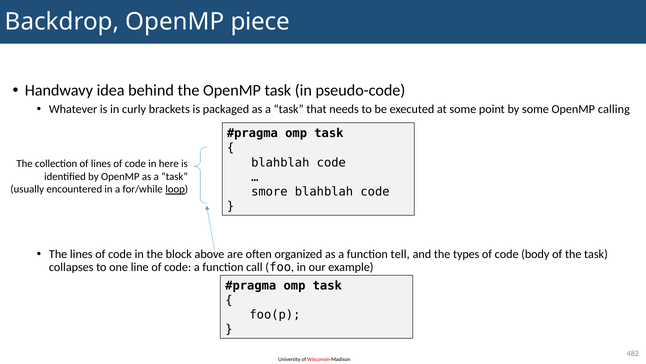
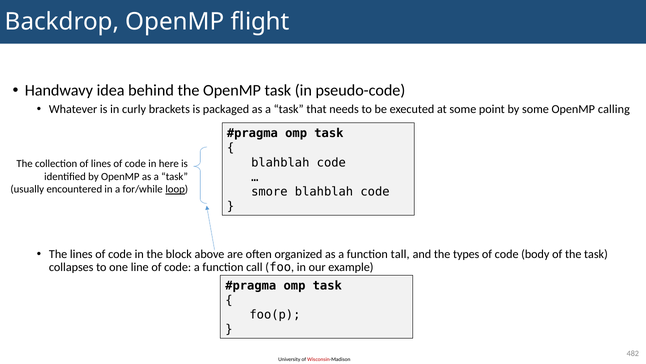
piece: piece -> flight (260, 22)
tell: tell -> tall (400, 254)
